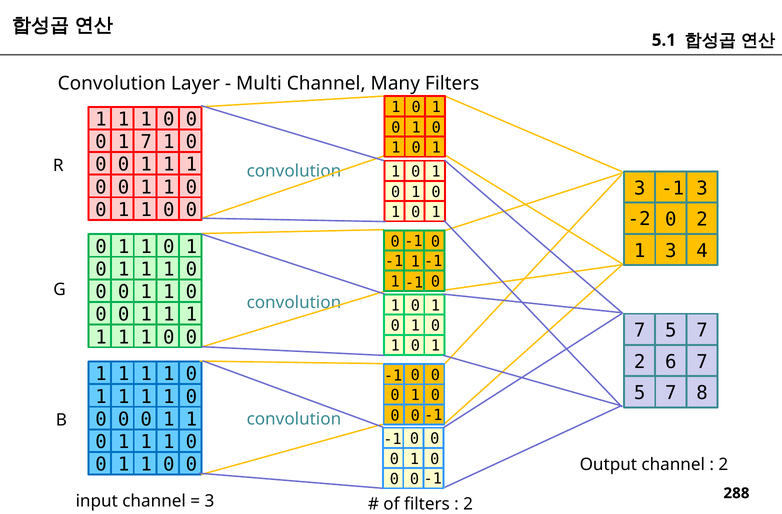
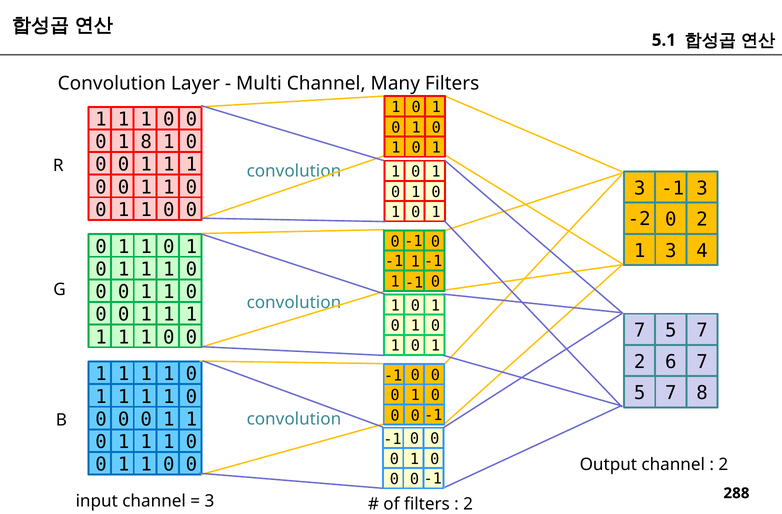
1 7: 7 -> 8 (146, 142)
